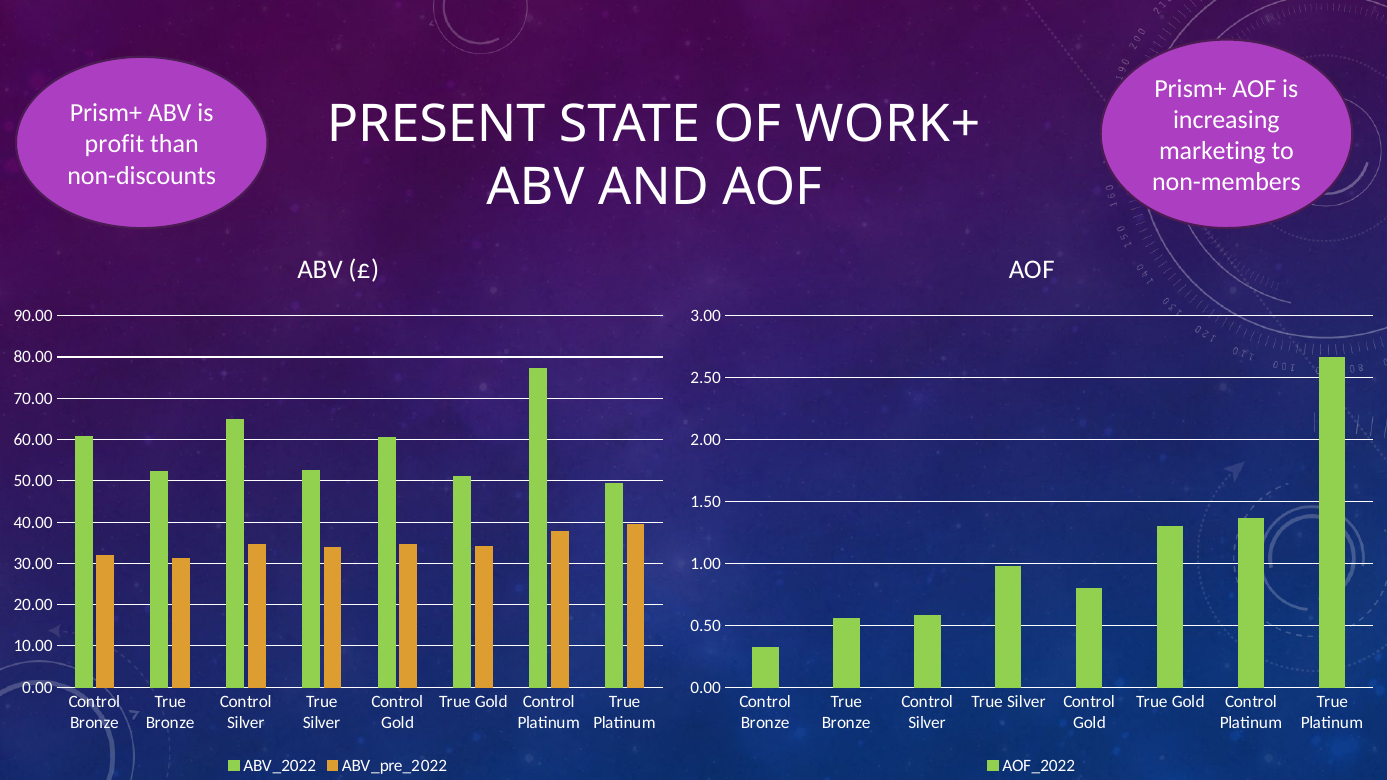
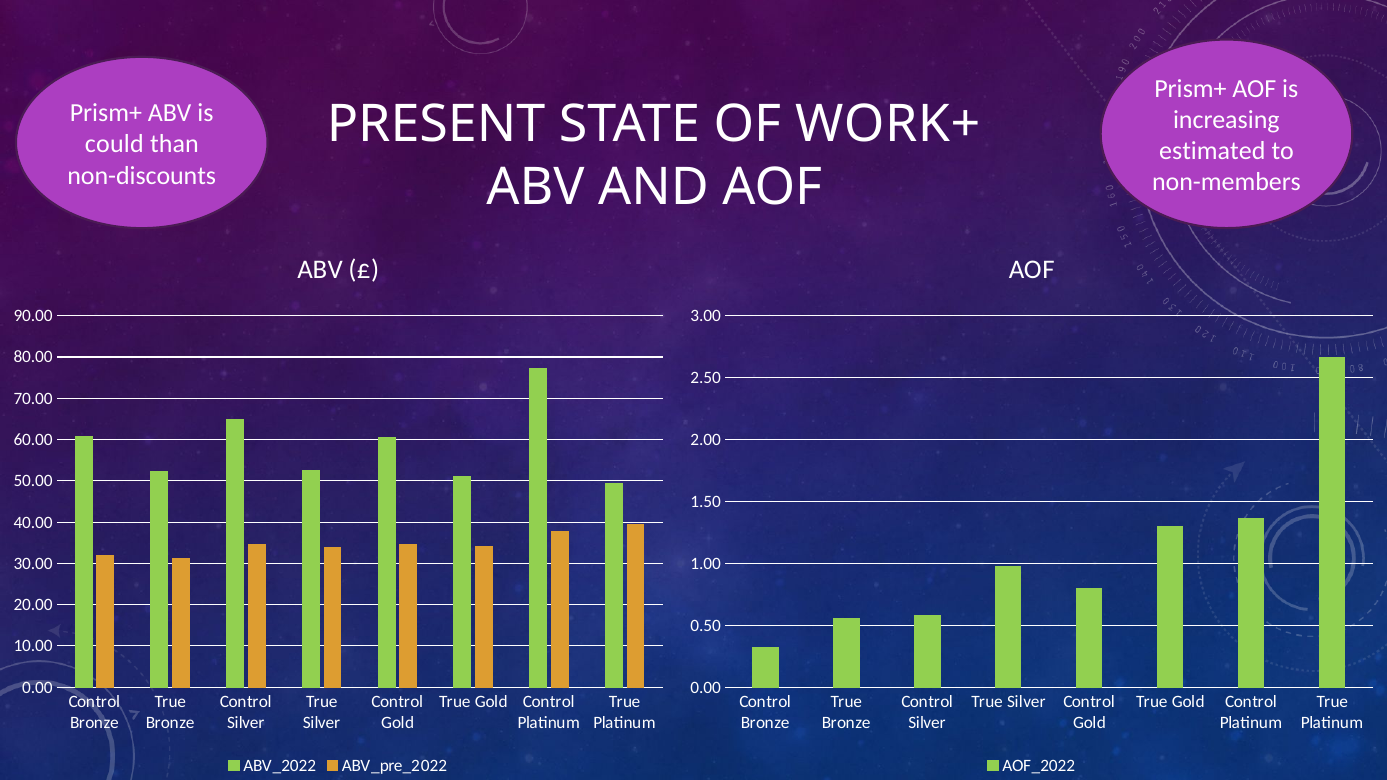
profit: profit -> could (114, 144)
marketing: marketing -> estimated (1212, 151)
